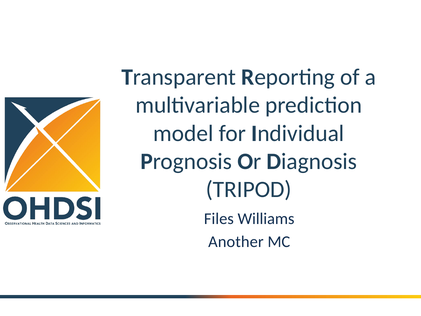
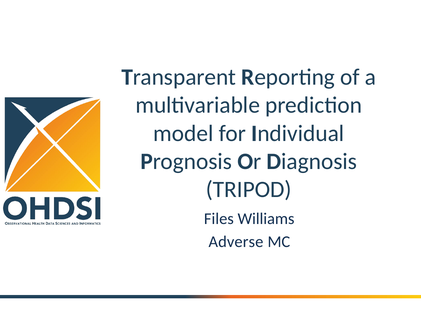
Another: Another -> Adverse (236, 242)
